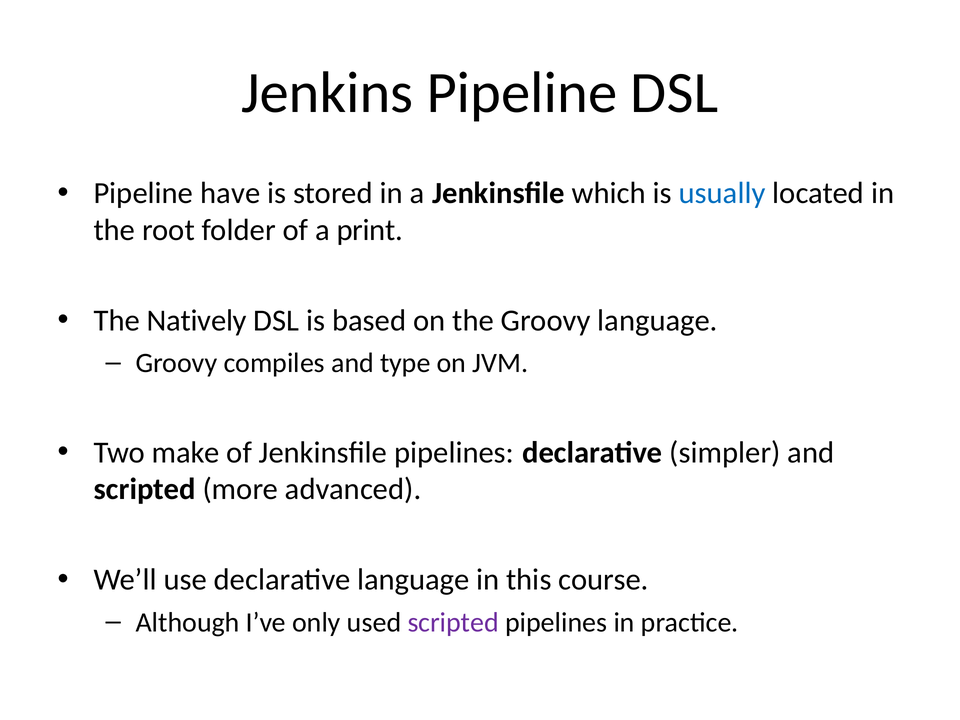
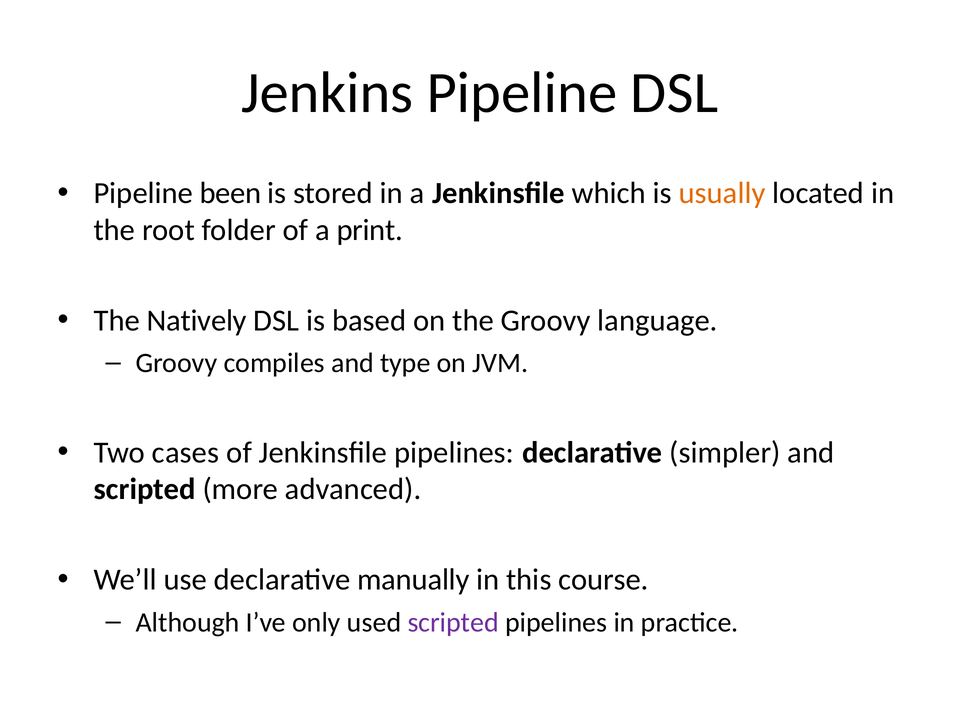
have: have -> been (230, 193)
usually colour: blue -> orange (722, 193)
make: make -> cases (186, 452)
declarative language: language -> manually (413, 580)
